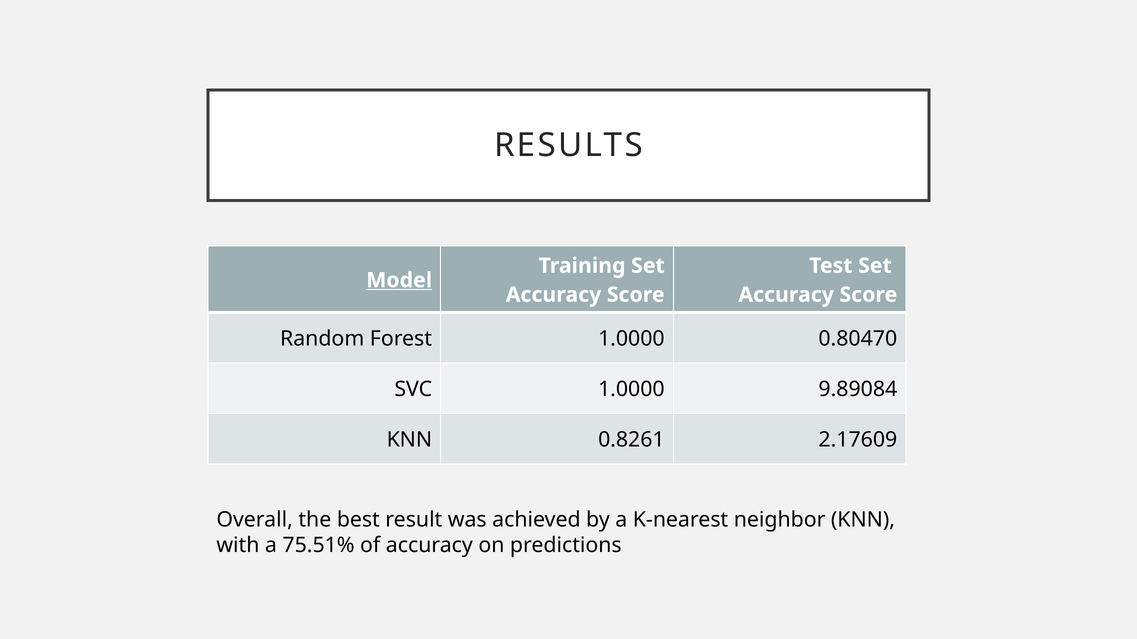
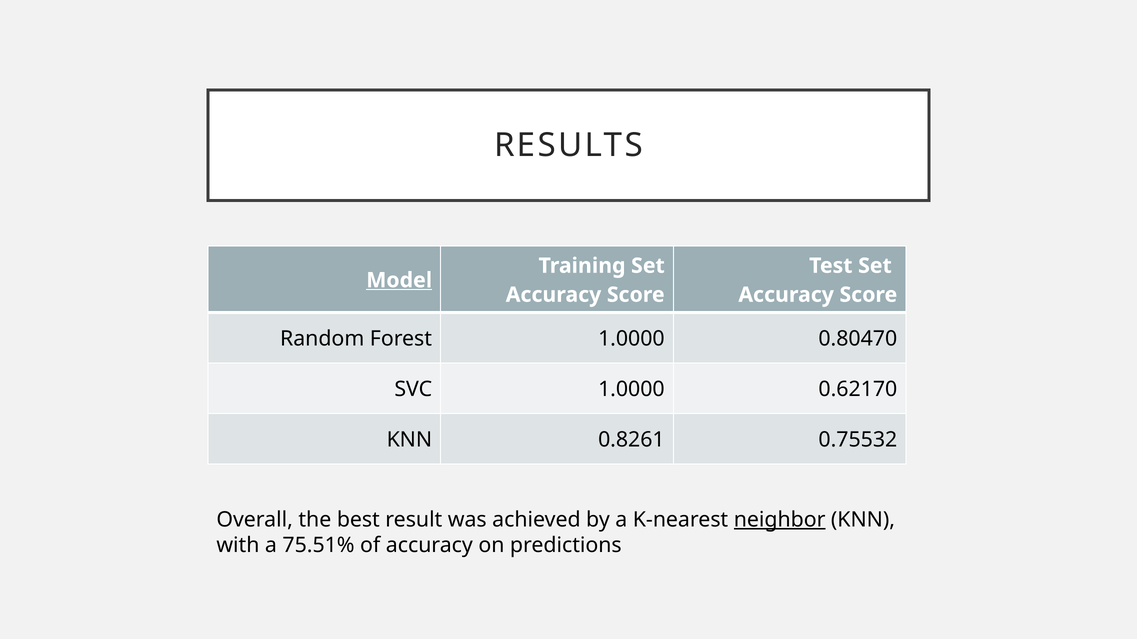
9.89084: 9.89084 -> 0.62170 (858, 390)
2.17609: 2.17609 -> 0.75532 (858, 440)
neighbor underline: none -> present (780, 520)
